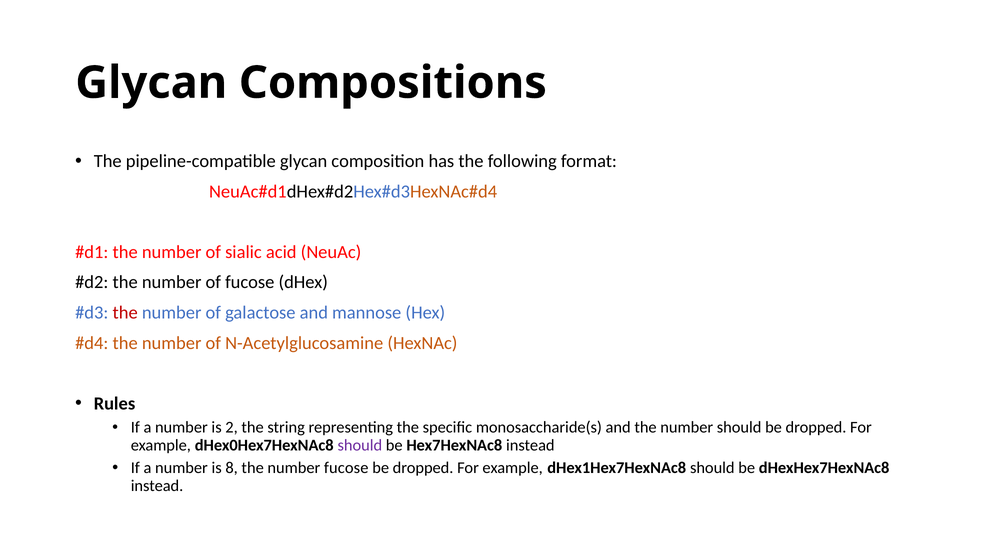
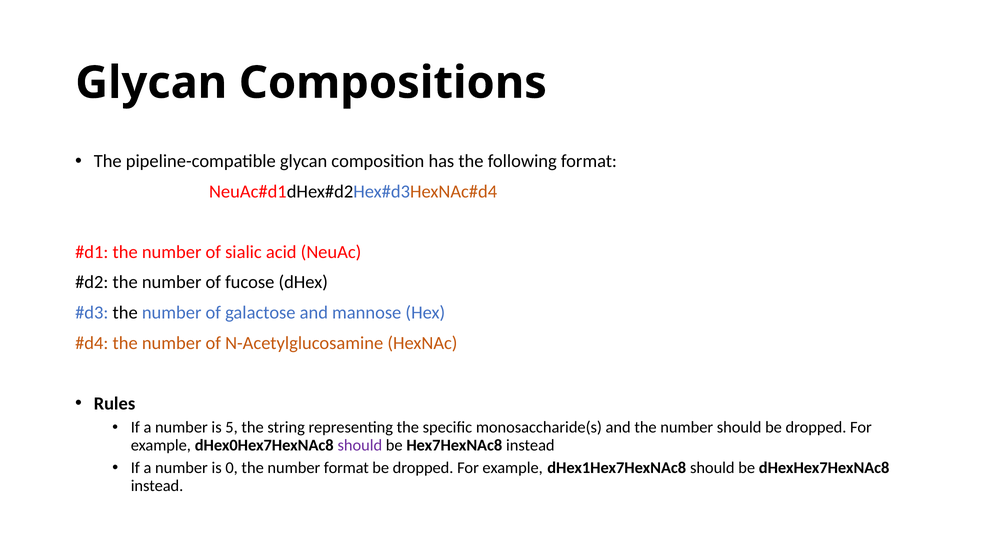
the colour: red -> black (125, 313)
2: 2 -> 5 (232, 428)
8: 8 -> 0 (232, 468)
number fucose: fucose -> format (346, 468)
